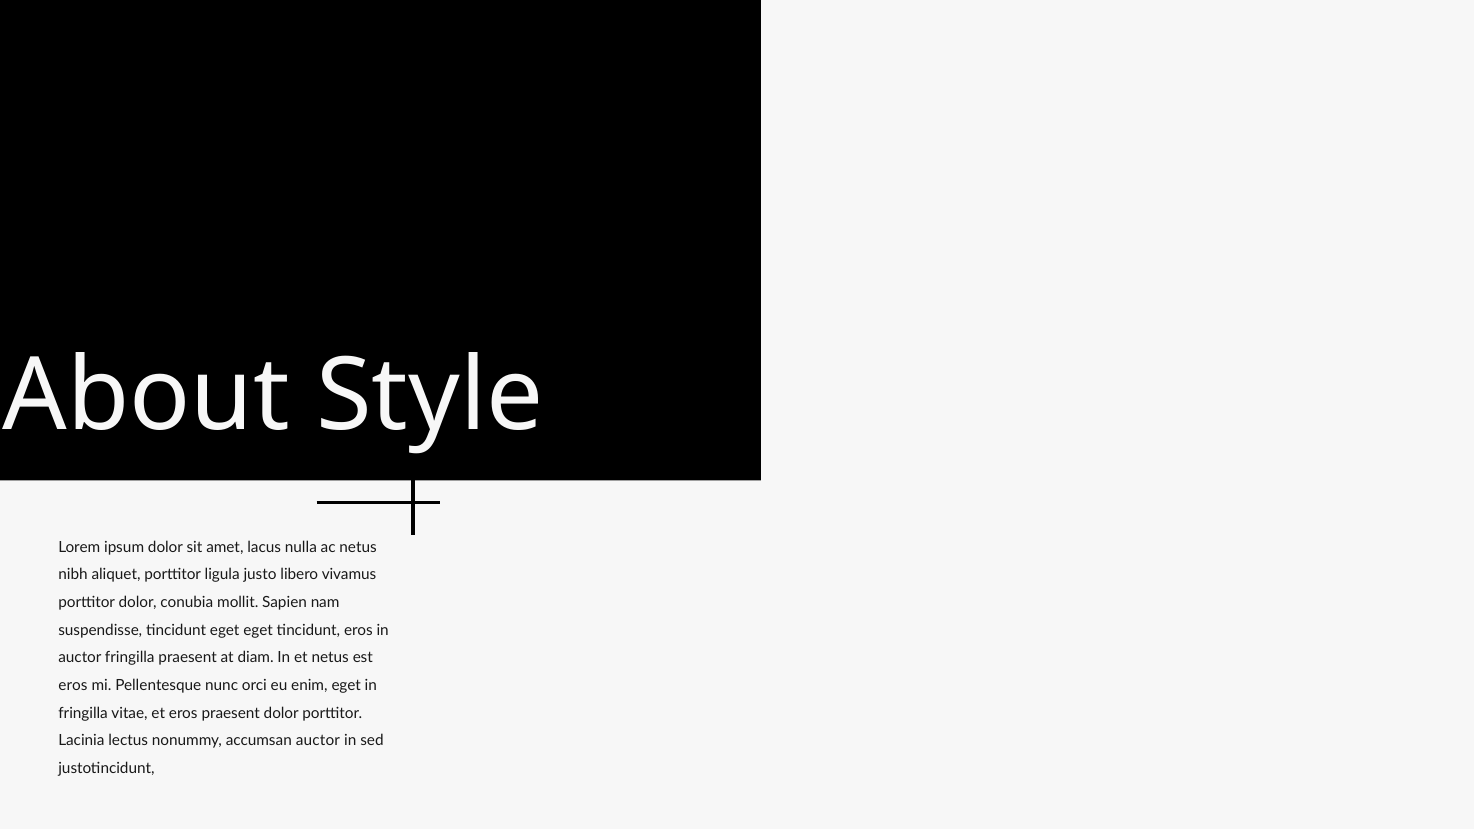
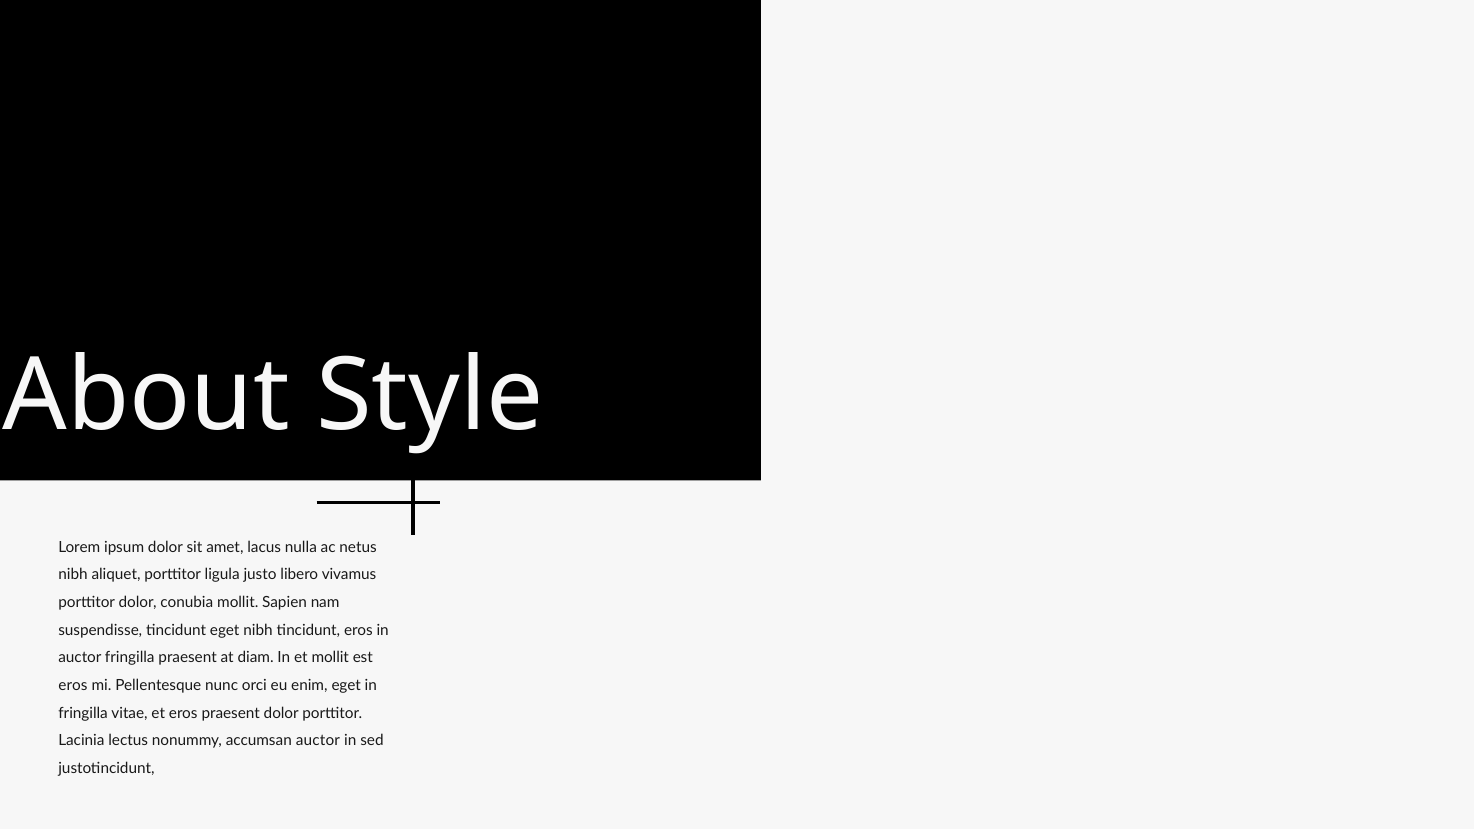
eget eget: eget -> nibh (258, 630)
et netus: netus -> mollit (330, 658)
